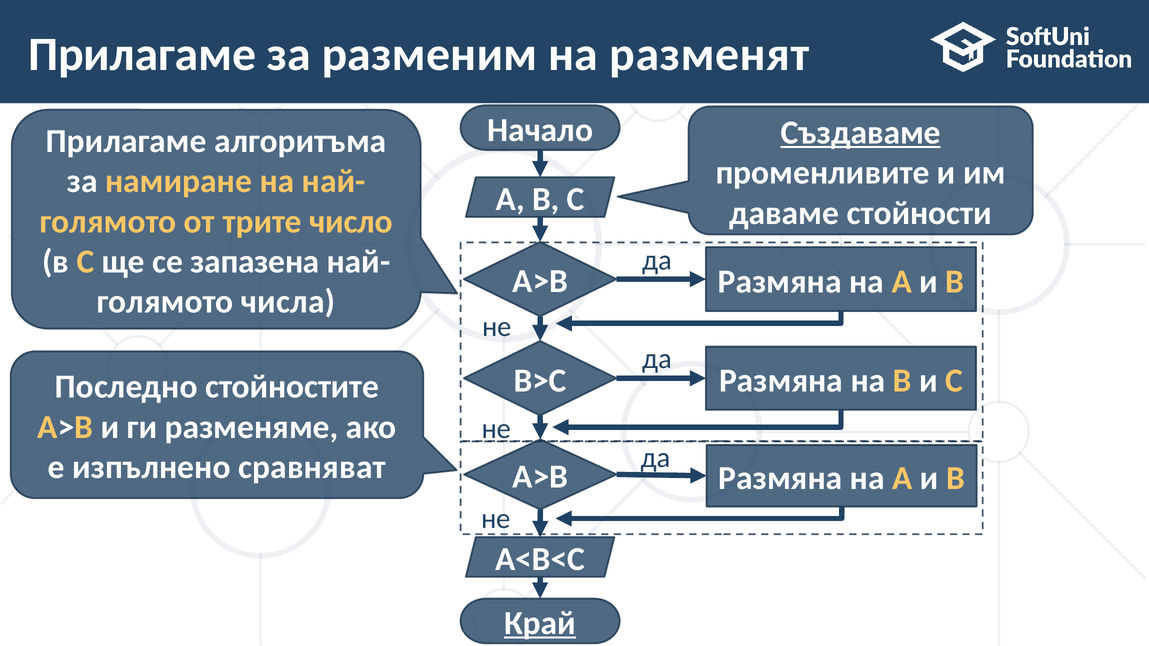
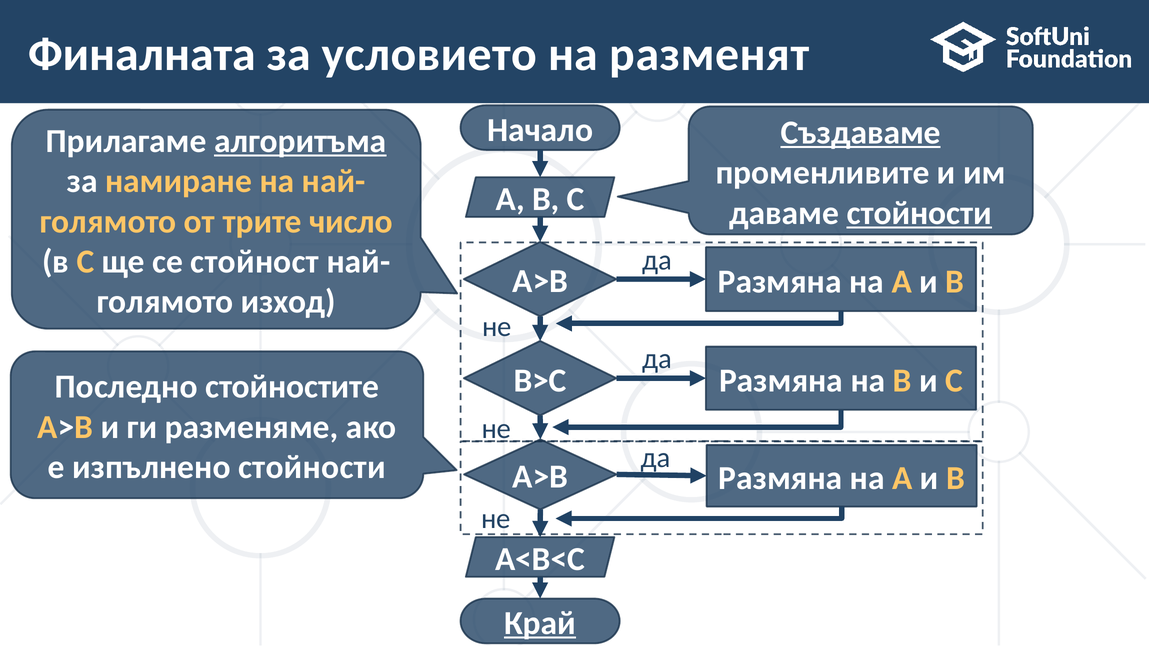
Прилагаме: Прилагаме -> Финалната (142, 54)
разменим: разменим -> условието (429, 54)
алгоритъма underline: none -> present (300, 141)
стойности underline: none -> present (919, 213)
запазена: запазена -> стойност (255, 262)
числа: числа -> изход (288, 302)
изпълнено сравняват: сравняват -> стойности (312, 468)
